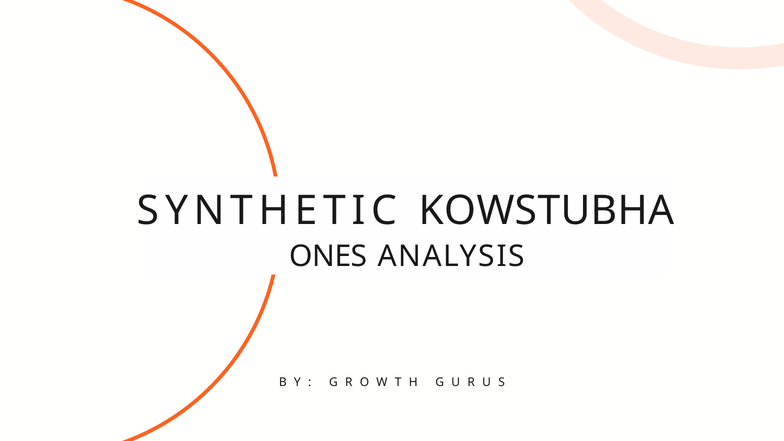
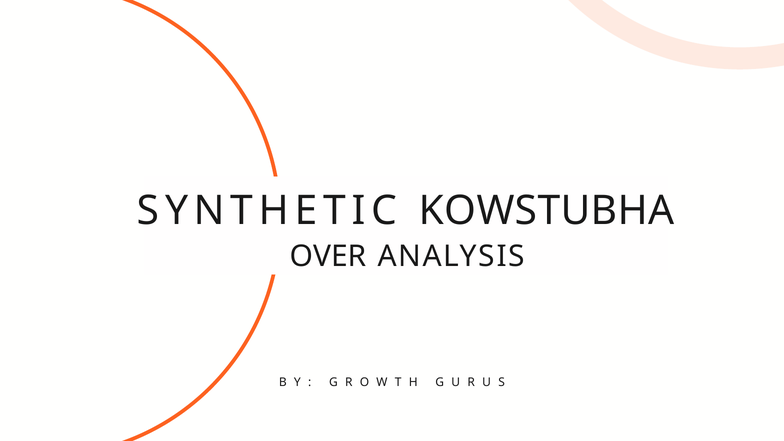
ONES: ONES -> OVER (328, 256)
